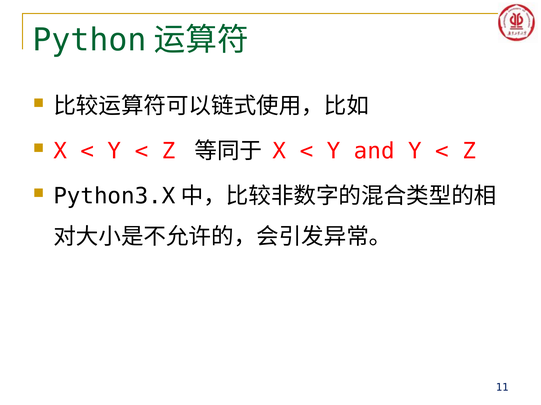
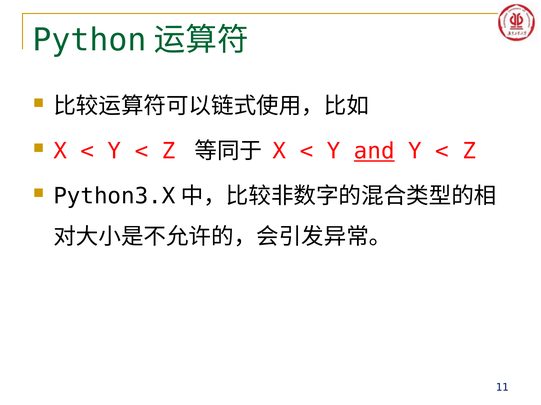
and underline: none -> present (374, 151)
